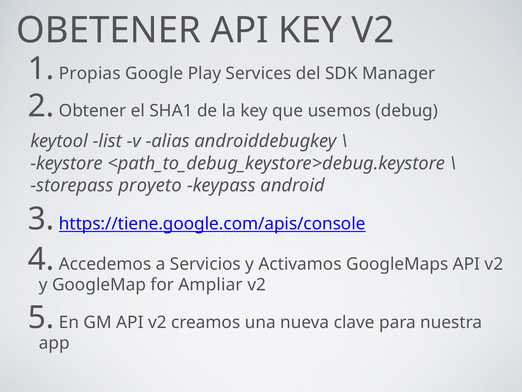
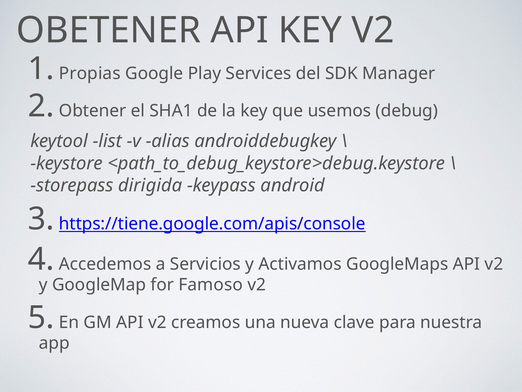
proyeto: proyeto -> dirigida (150, 185)
Ampliar: Ampliar -> Famoso (211, 284)
